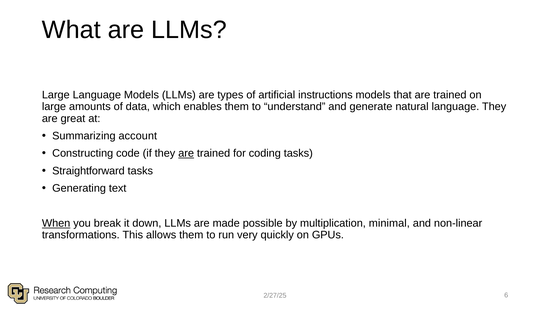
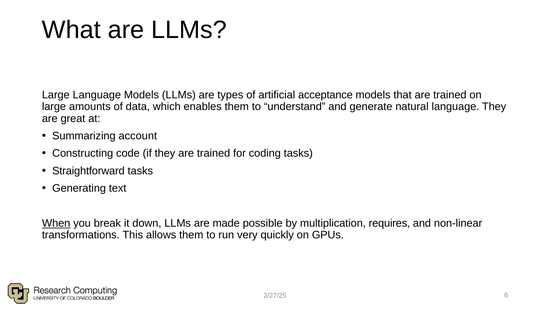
instructions: instructions -> acceptance (325, 95)
are underline: present -> none (186, 154)
minimal: minimal -> requires (389, 224)
